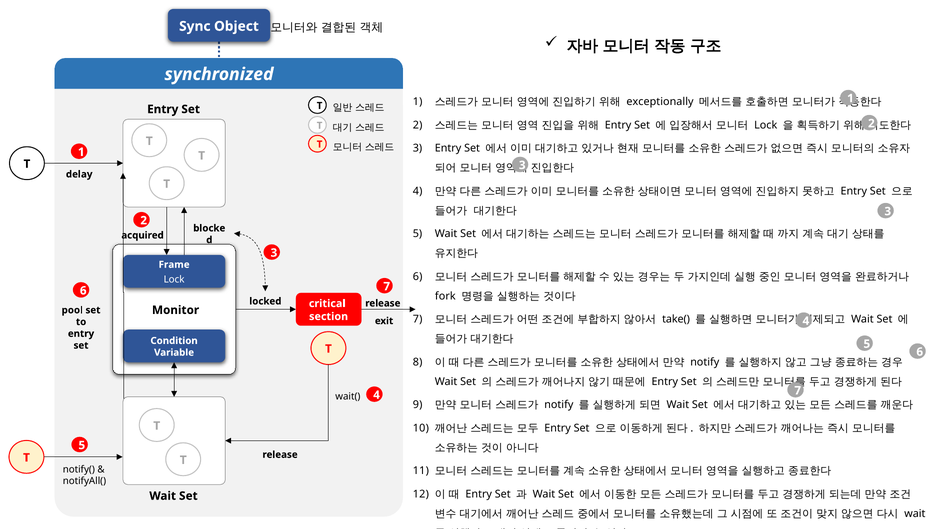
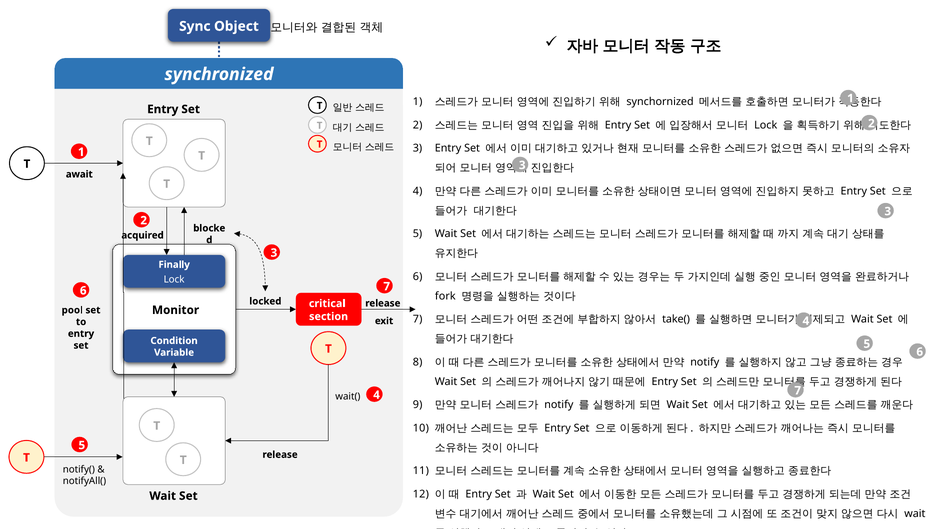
exceptionally: exceptionally -> synchornized (660, 102)
delay: delay -> await (79, 174)
Frame: Frame -> Finally (174, 264)
